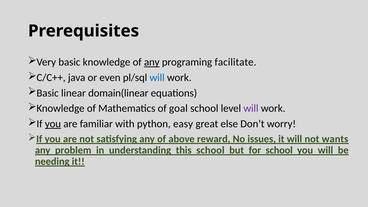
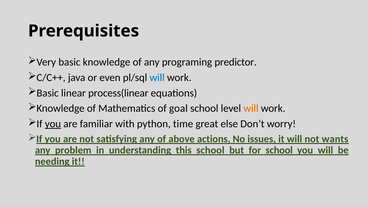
any underline: present -> none (152, 62)
facilitate: facilitate -> predictor (236, 62)
domain(linear: domain(linear -> process(linear (118, 93)
will colour: purple -> orange (251, 108)
easy: easy -> time (183, 124)
reward: reward -> actions (214, 139)
